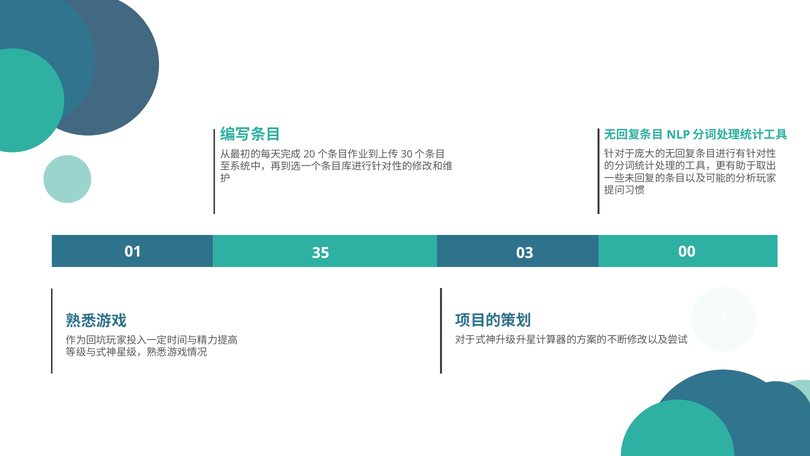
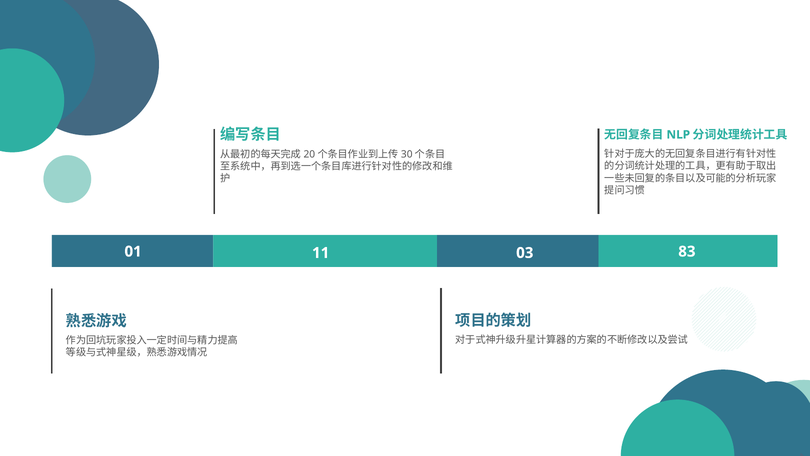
35: 35 -> 11 (321, 253)
00: 00 -> 83 (687, 251)
